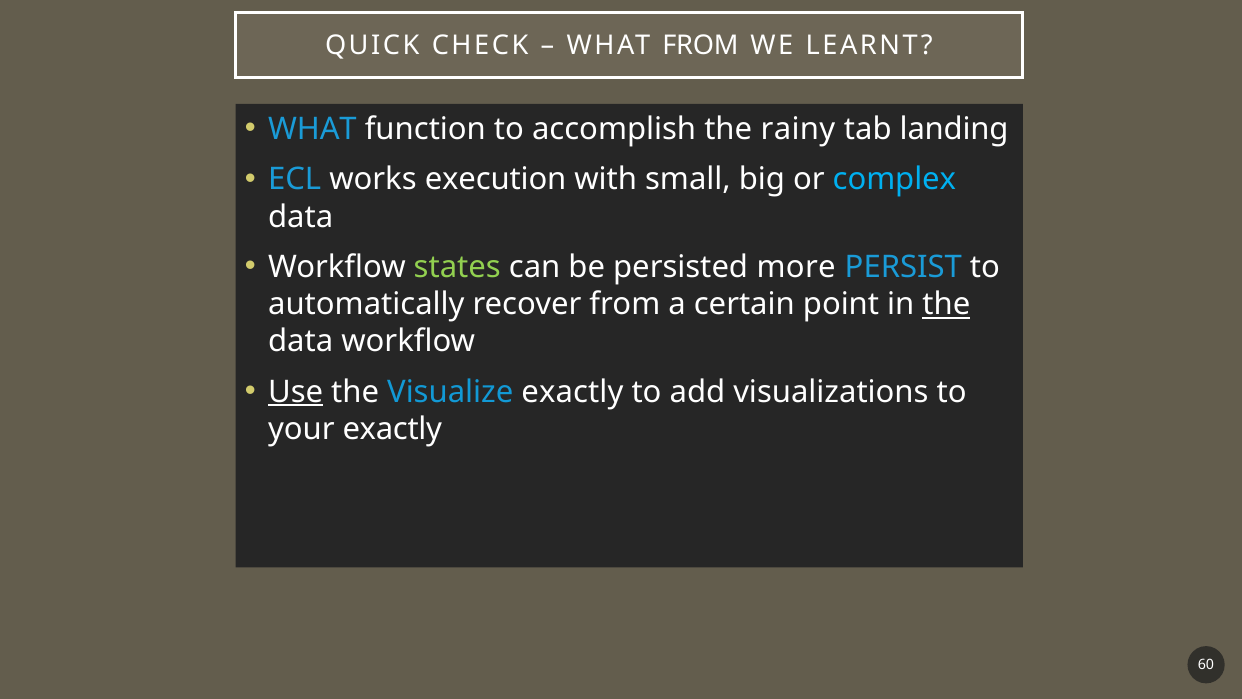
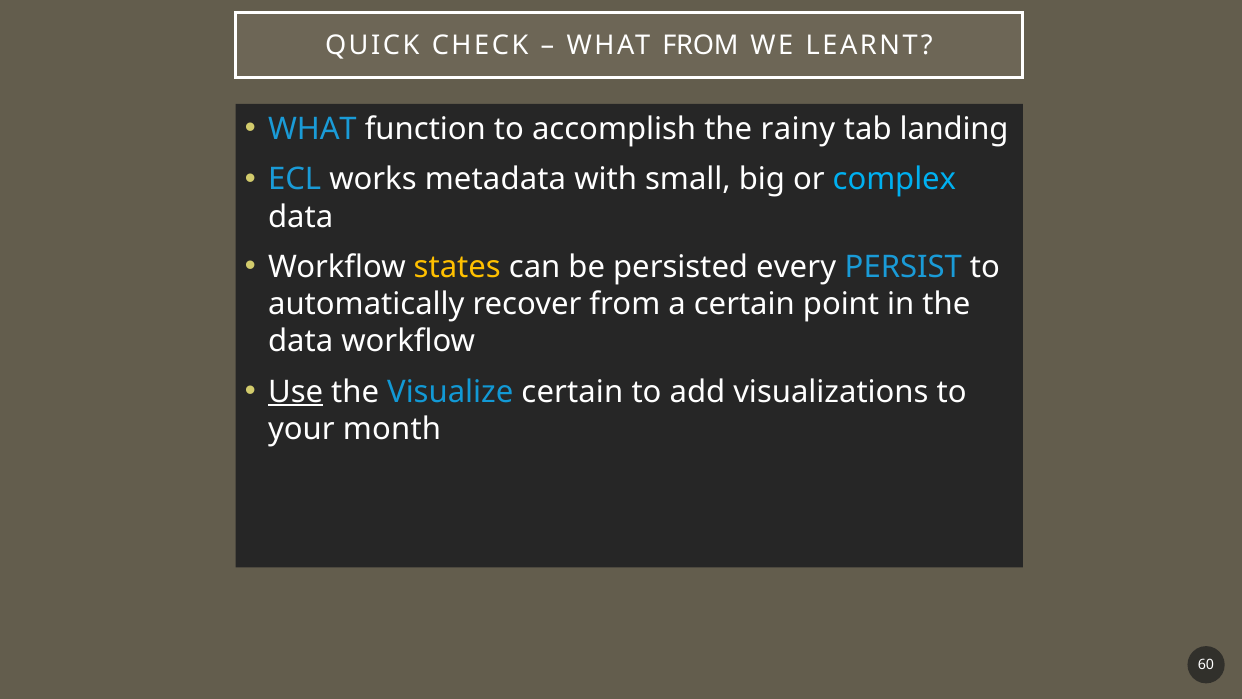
execution: execution -> metadata (495, 179)
states colour: light green -> yellow (457, 267)
more: more -> every (796, 267)
the underline: present -> none (946, 304)
Visualize exactly: exactly -> certain (572, 392)
your exactly: exactly -> month (392, 429)
